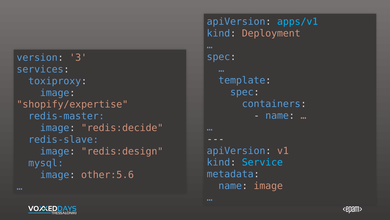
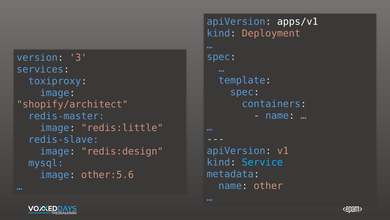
apps/v1 colour: light blue -> white (298, 22)
shopify/expertise: shopify/expertise -> shopify/architect (72, 104)
redis:decide: redis:decide -> redis:little (122, 128)
name image: image -> other (268, 185)
